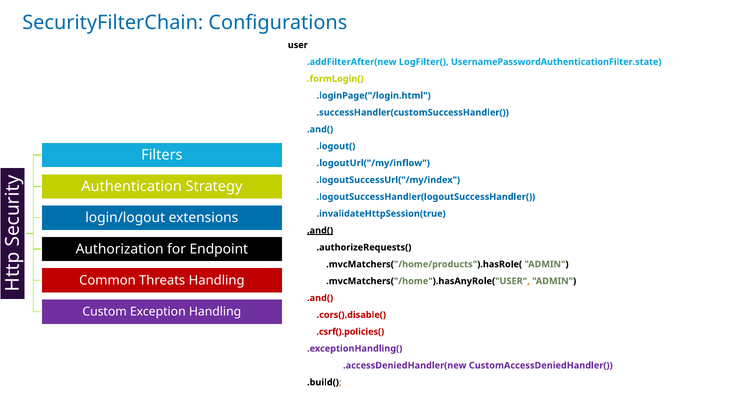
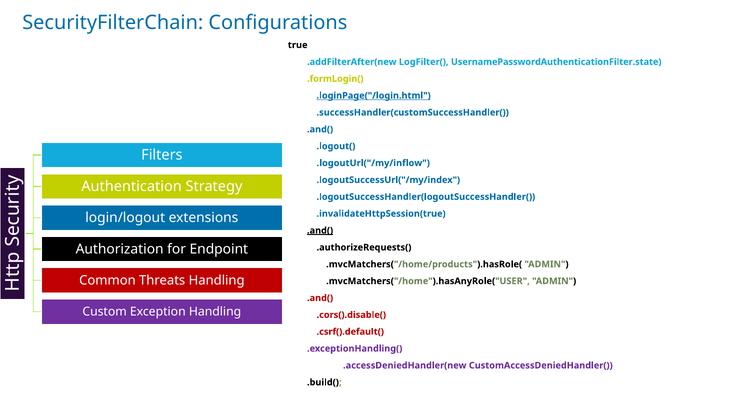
user: user -> true (298, 45)
.loginPage("/login.html underline: none -> present (374, 96)
.csrf().policies(: .csrf().policies( -> .csrf().default( (350, 332)
